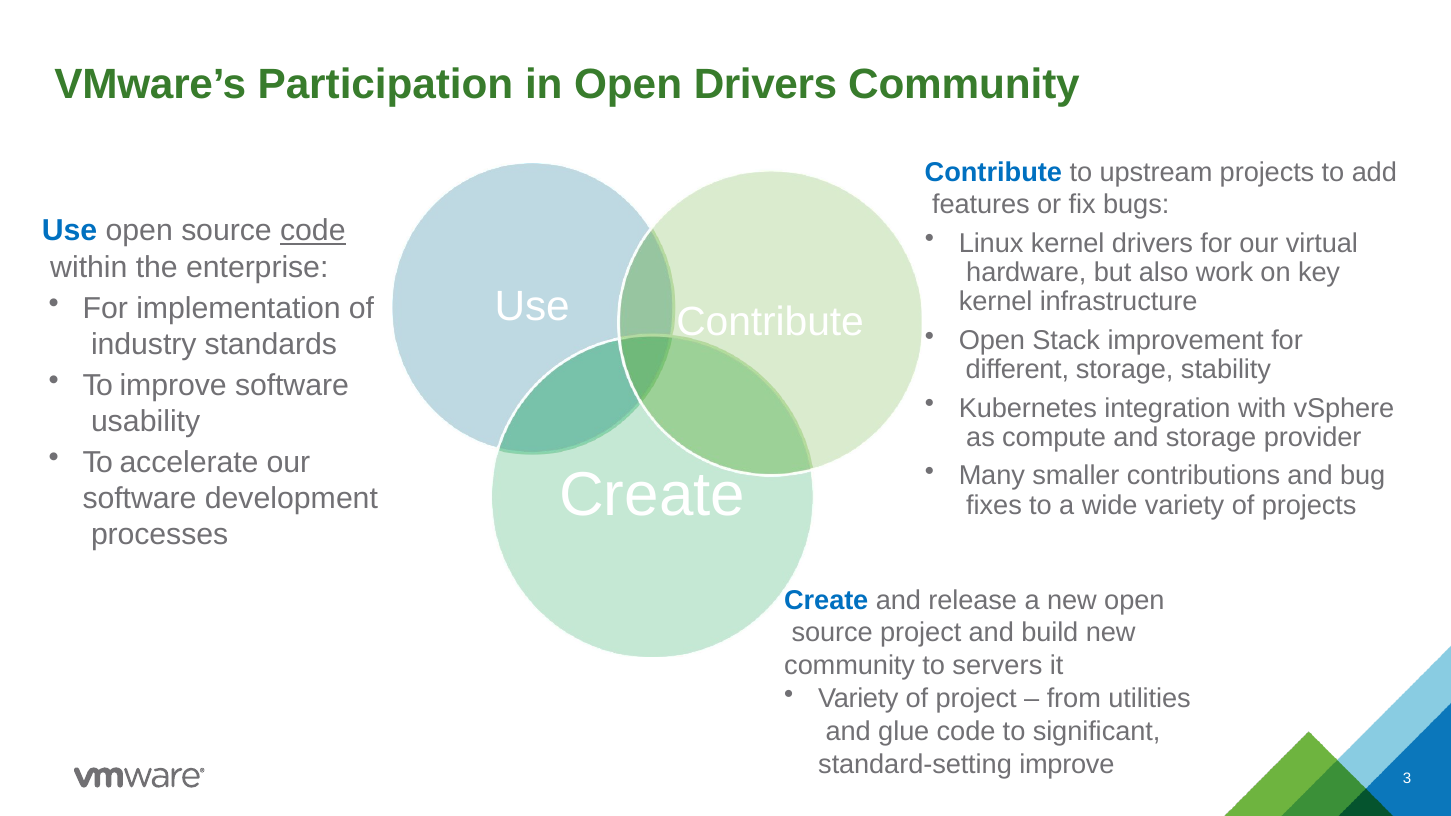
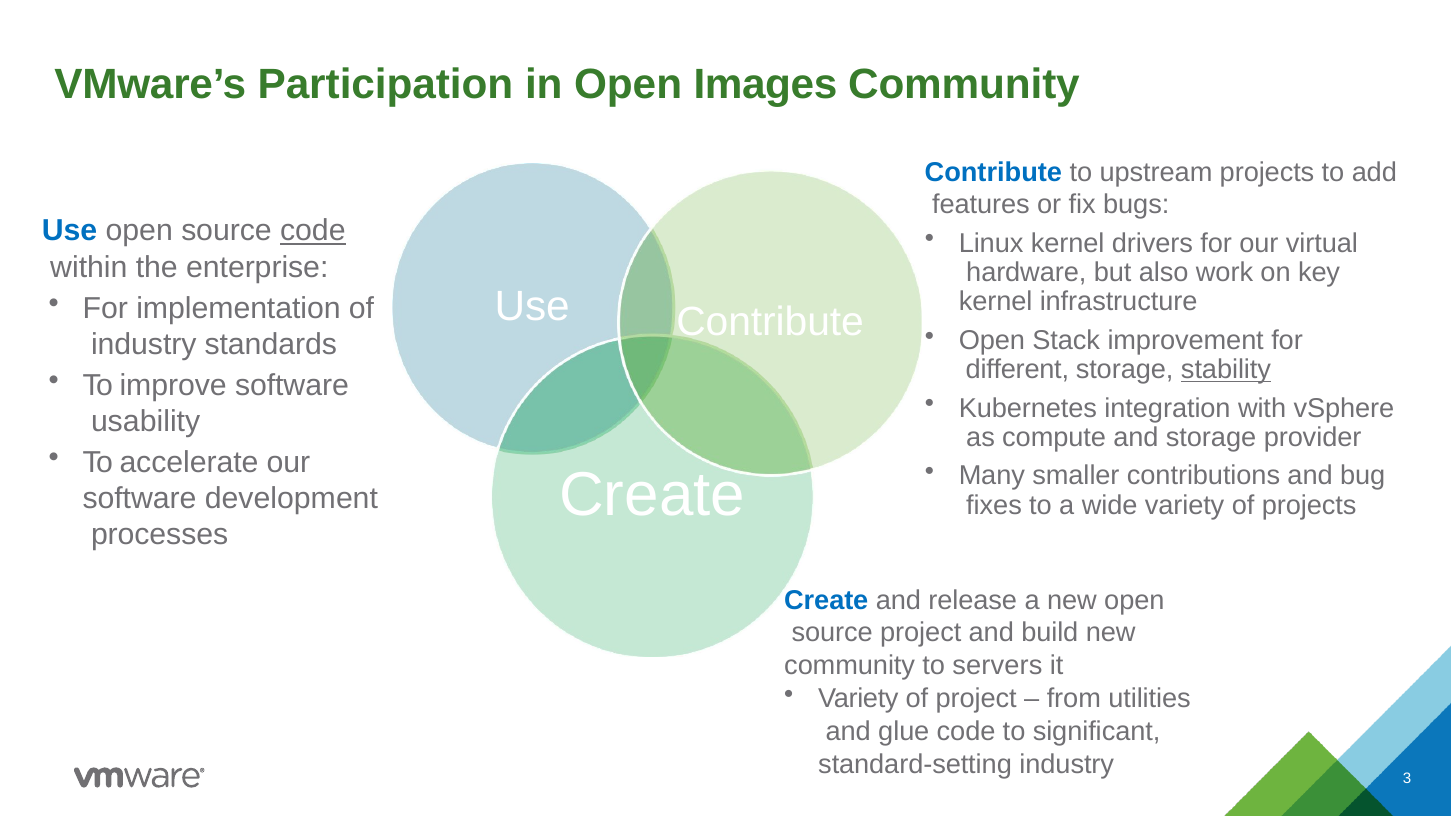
Open Drivers: Drivers -> Images (765, 84)
stability underline: none -> present (1226, 370)
standard-setting improve: improve -> industry (1067, 764)
